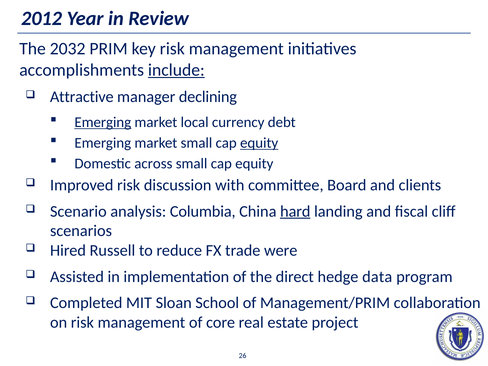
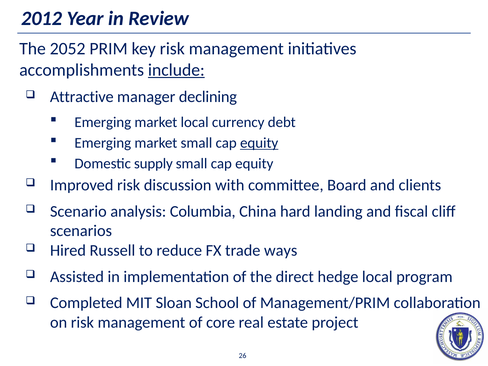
2032: 2032 -> 2052 (68, 49)
Emerging underline: present -> none (103, 122)
across: across -> supply (153, 163)
hard underline: present -> none (295, 211)
were: were -> ways (281, 250)
hedge data: data -> local (377, 277)
